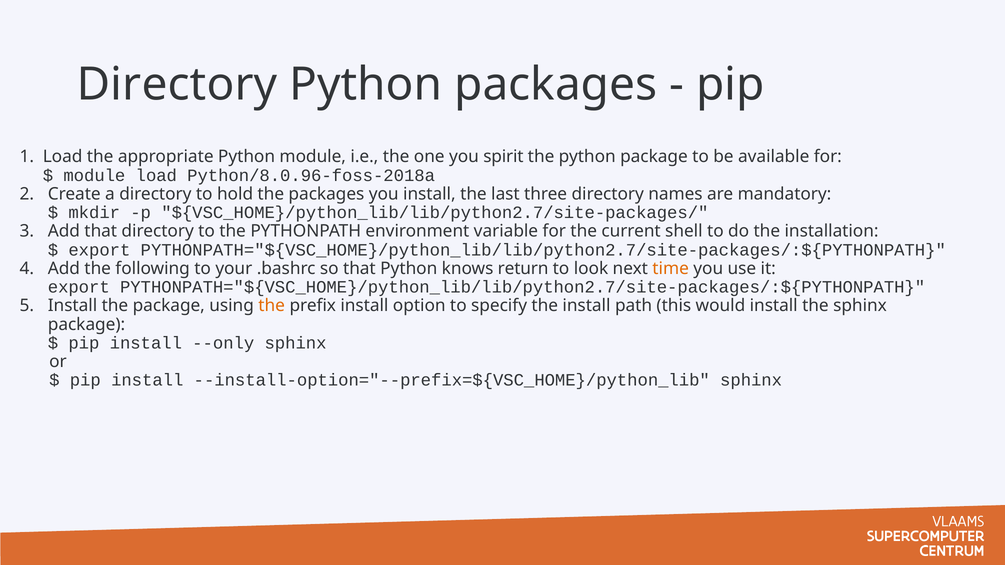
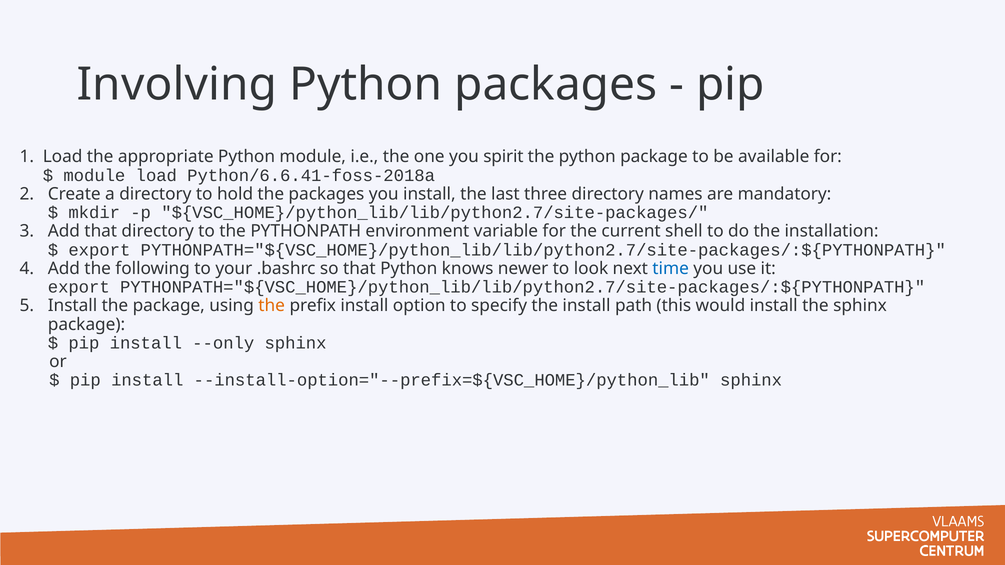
Directory: Directory -> Involving (177, 84)
Python/8.0.96-foss-2018a: Python/8.0.96-foss-2018a -> Python/6.6.41-foss-2018a (311, 175)
return: return -> newer (523, 269)
time colour: orange -> blue (671, 269)
